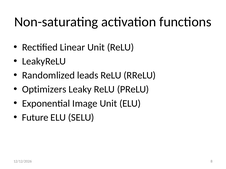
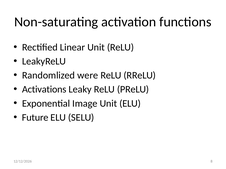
leads: leads -> were (88, 76)
Optimizers: Optimizers -> Activations (44, 90)
